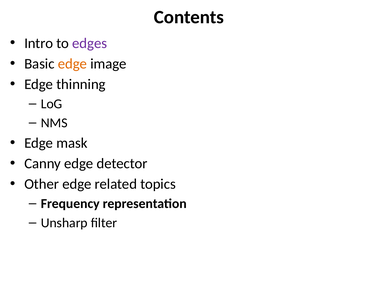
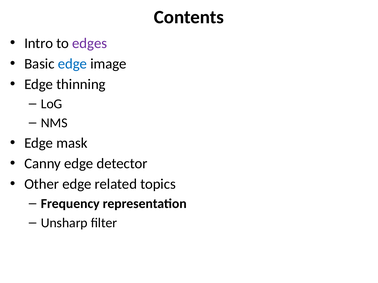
edge colour: orange -> blue (72, 64)
